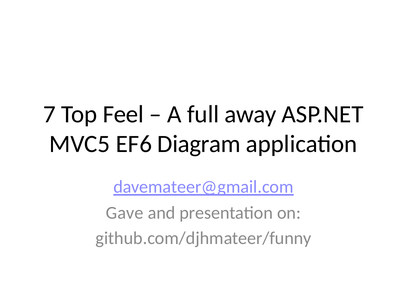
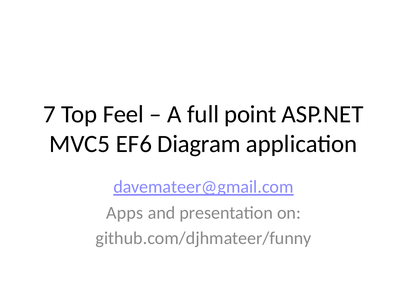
away: away -> point (250, 114)
Gave: Gave -> Apps (125, 213)
